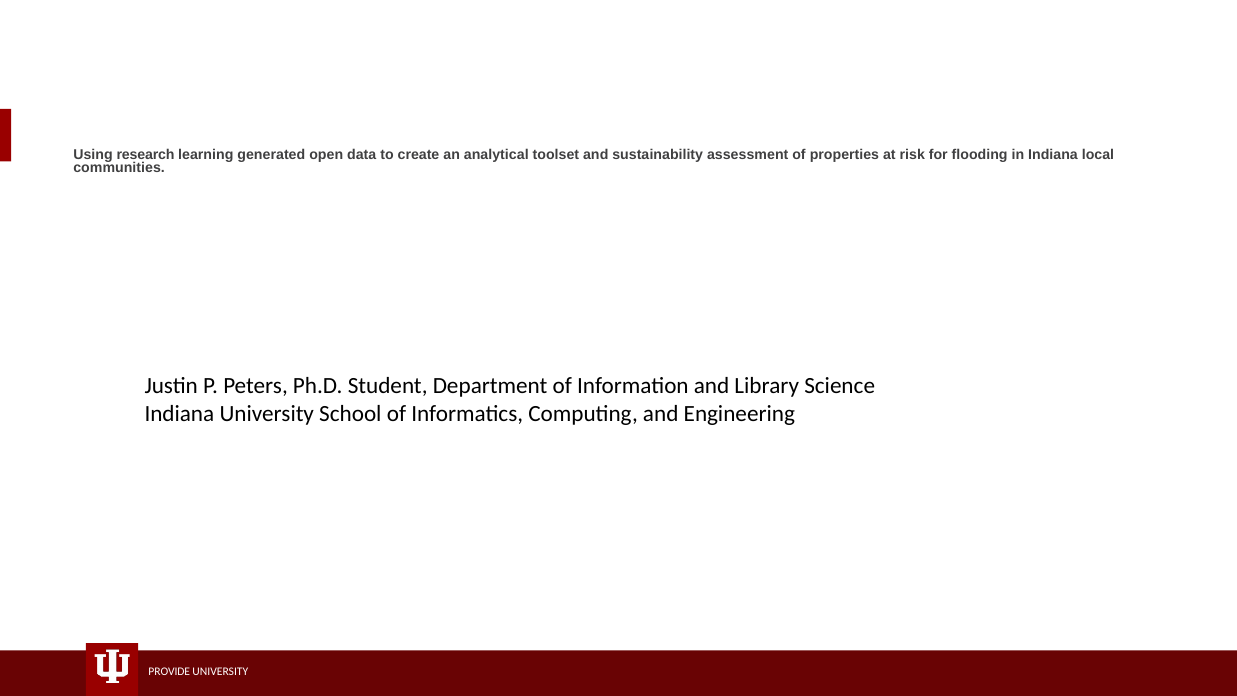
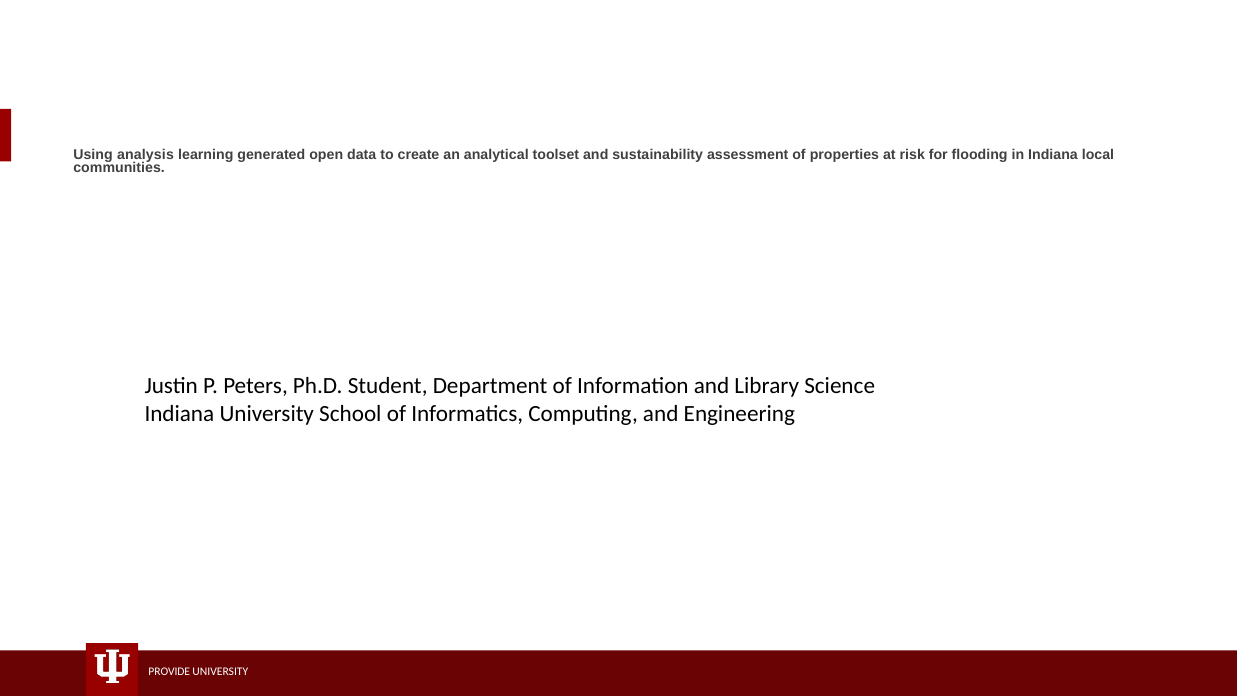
research: research -> analysis (145, 155)
